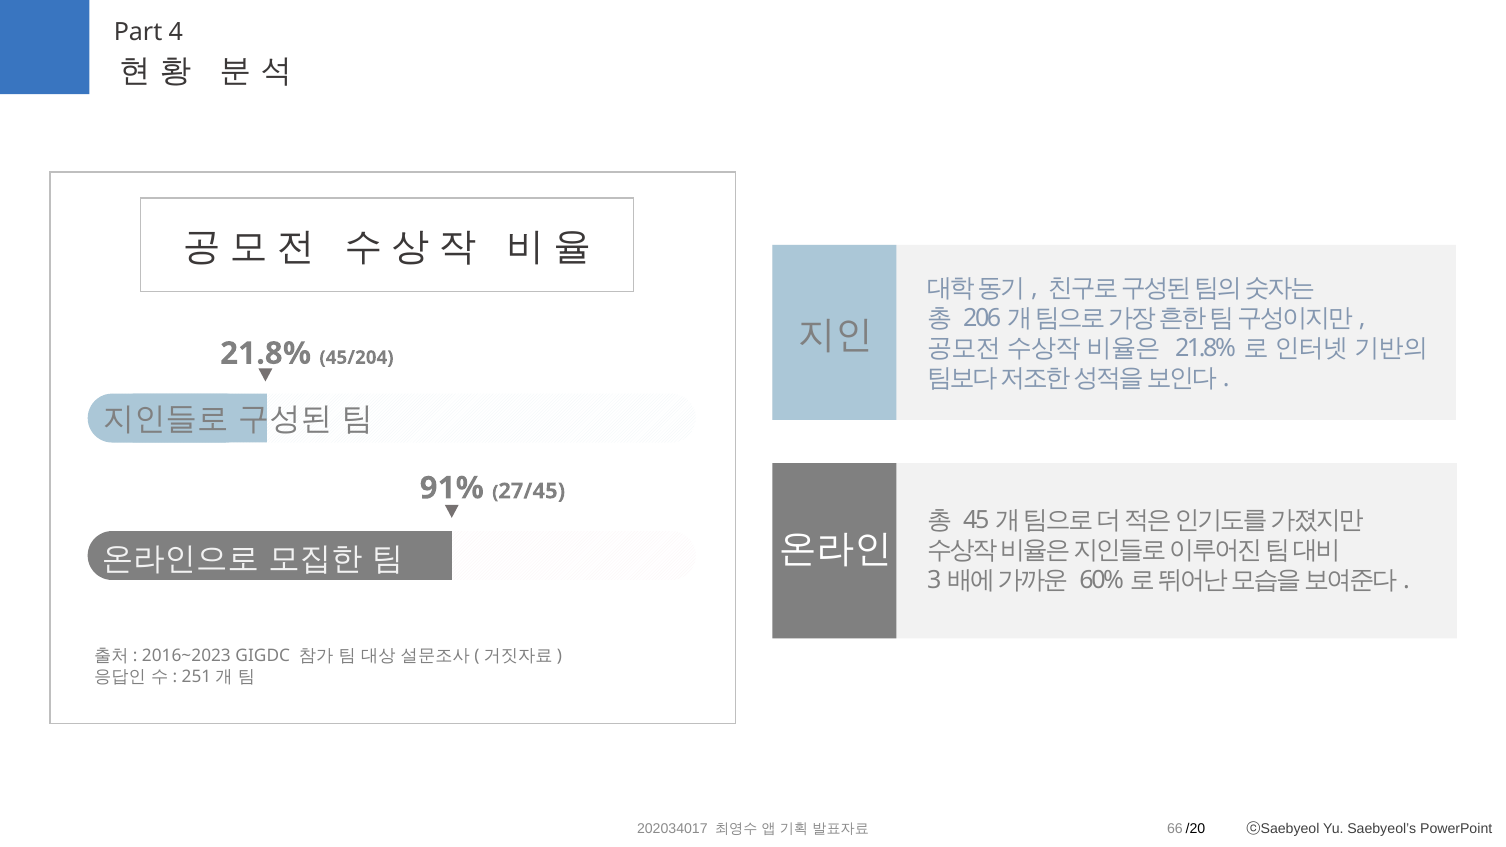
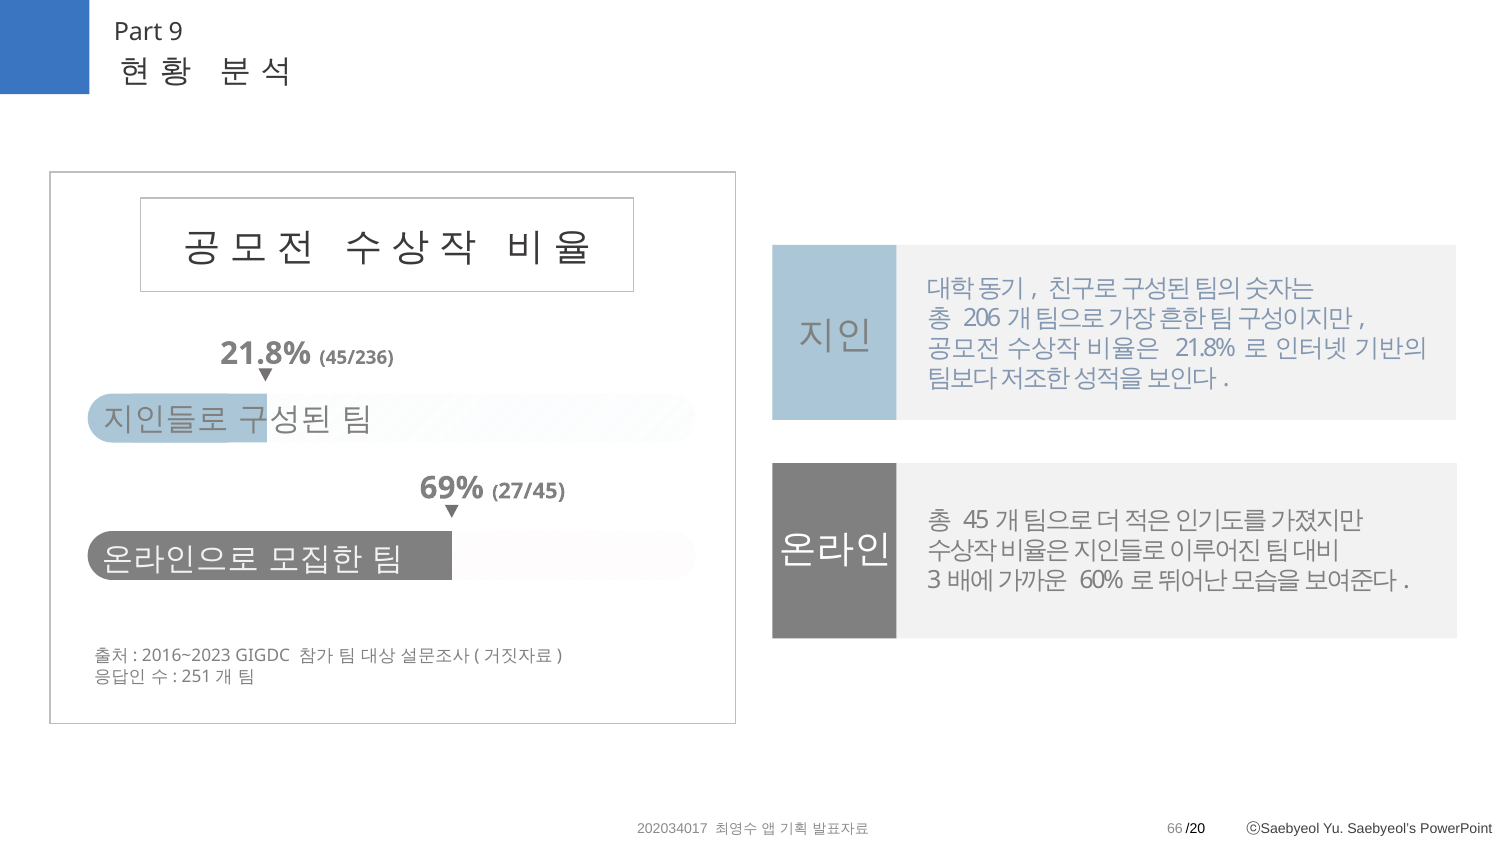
4: 4 -> 9 (176, 32)
45/204: 45/204 -> 45/236 (356, 358)
91%: 91% -> 69% (452, 488)
